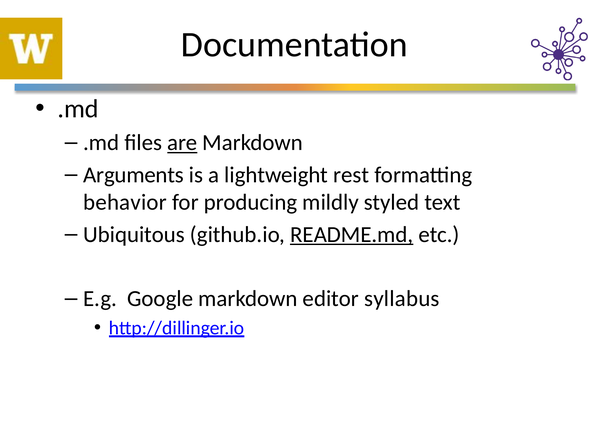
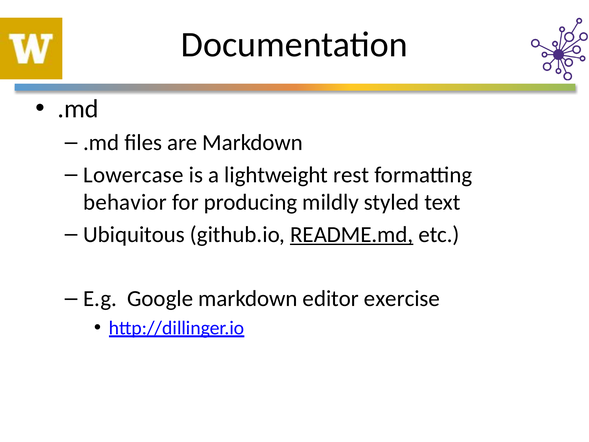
are underline: present -> none (182, 143)
Arguments: Arguments -> Lowercase (133, 175)
syllabus: syllabus -> exercise (402, 299)
